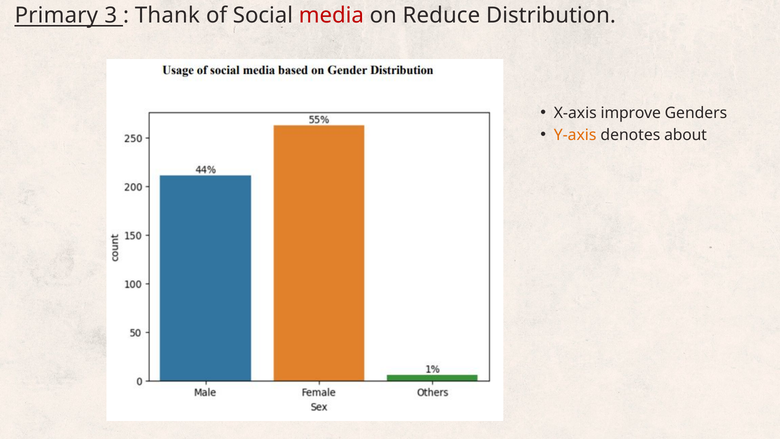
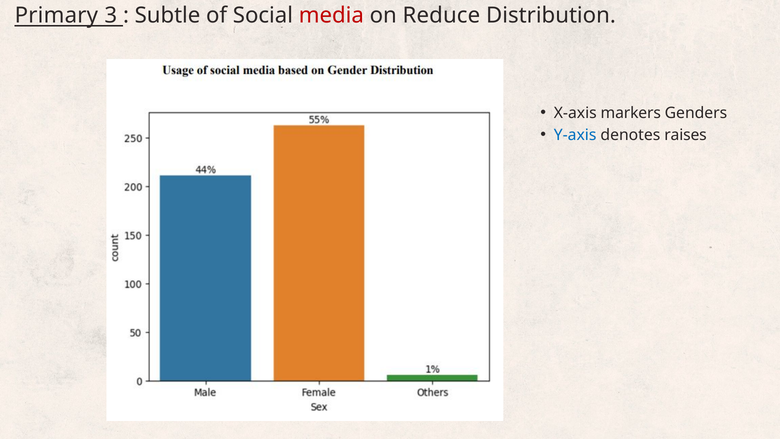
Thank: Thank -> Subtle (168, 16)
improve: improve -> markers (631, 113)
Y-axis colour: orange -> blue (575, 135)
about: about -> raises (686, 135)
